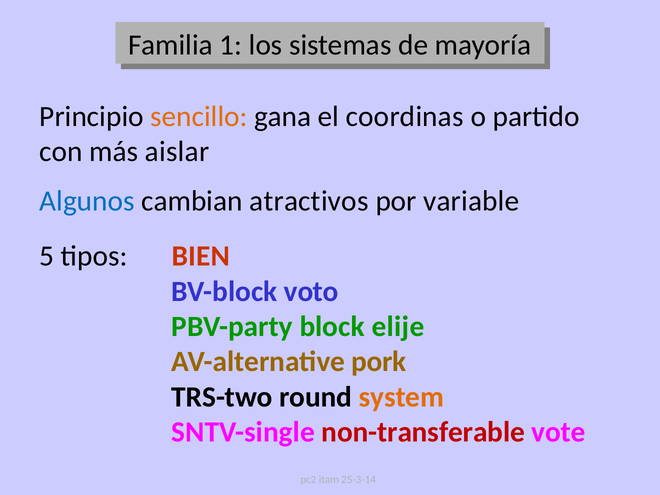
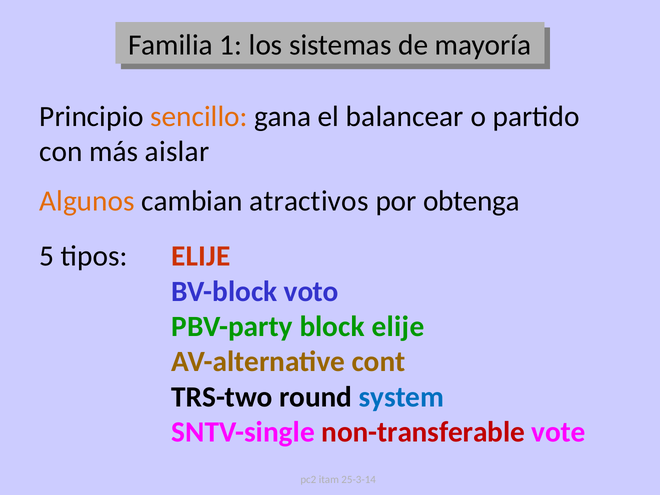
coordinas: coordinas -> balancear (405, 116)
Algunos colour: blue -> orange (87, 201)
variable: variable -> obtenga (472, 201)
tipos BIEN: BIEN -> ELIJE (201, 256)
pork: pork -> cont (379, 362)
system colour: orange -> blue (401, 397)
